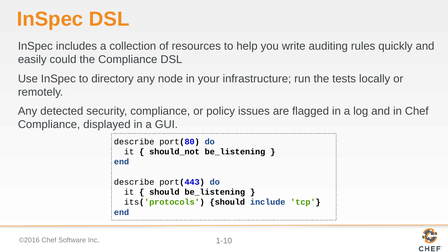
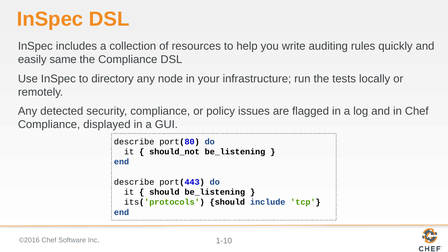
could: could -> same (63, 60)
